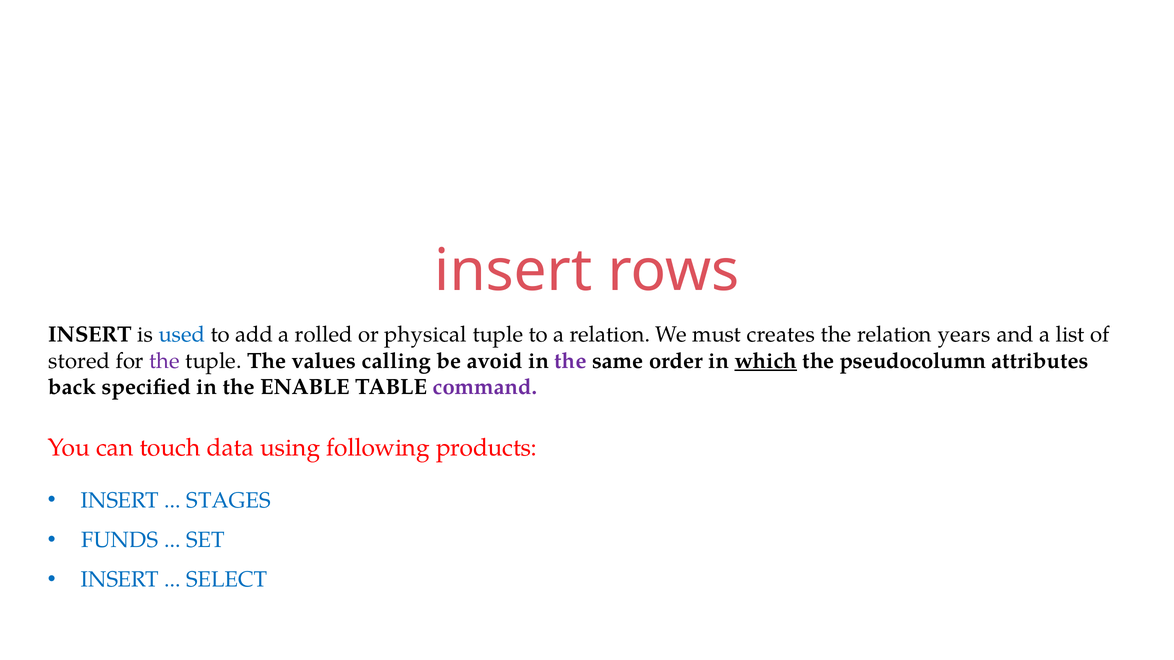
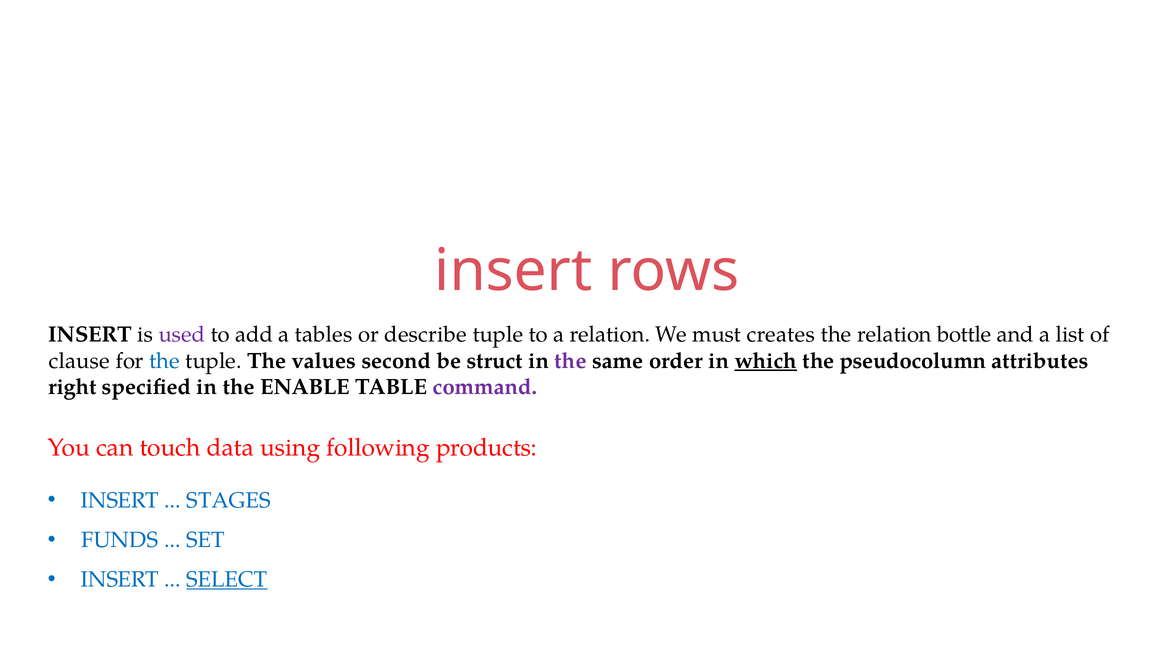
used colour: blue -> purple (182, 335)
rolled: rolled -> tables (324, 335)
physical: physical -> describe (426, 335)
years: years -> bottle (964, 335)
stored: stored -> clause (79, 361)
the colour: purple -> blue (165, 361)
calling: calling -> second (396, 361)
avoid: avoid -> struct (495, 361)
back: back -> right (72, 387)
SELECT underline: none -> present (227, 580)
